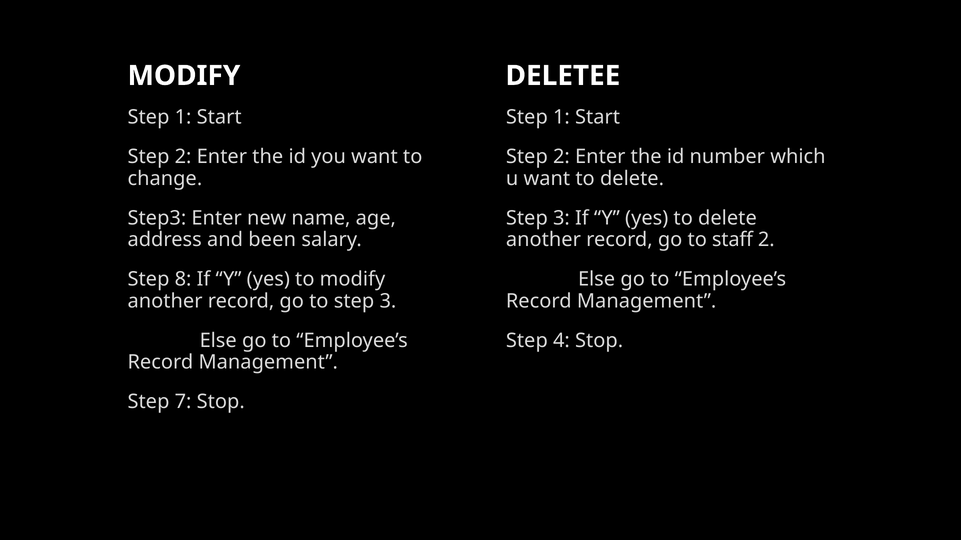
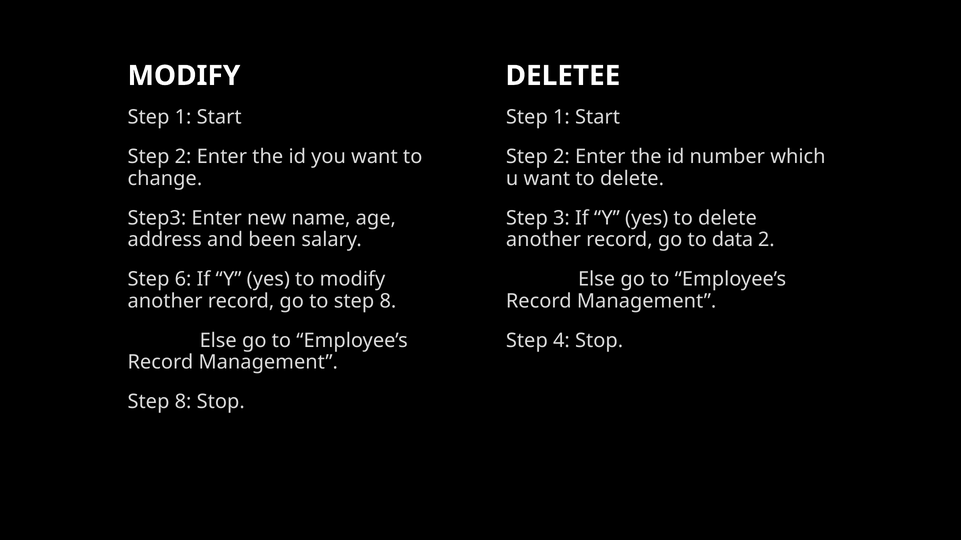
staff: staff -> data (732, 240)
8: 8 -> 6 (183, 280)
to step 3: 3 -> 8 (388, 301)
7: 7 -> 8 (183, 402)
